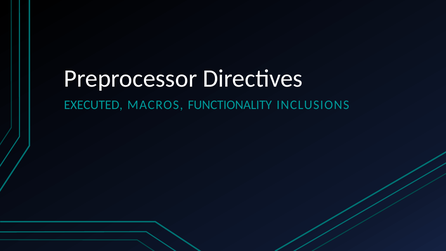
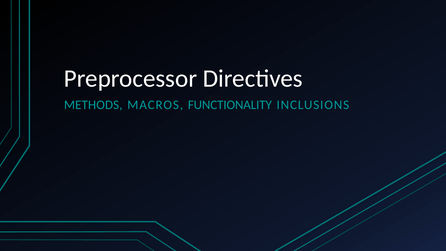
EXECUTED: EXECUTED -> METHODS (93, 105)
